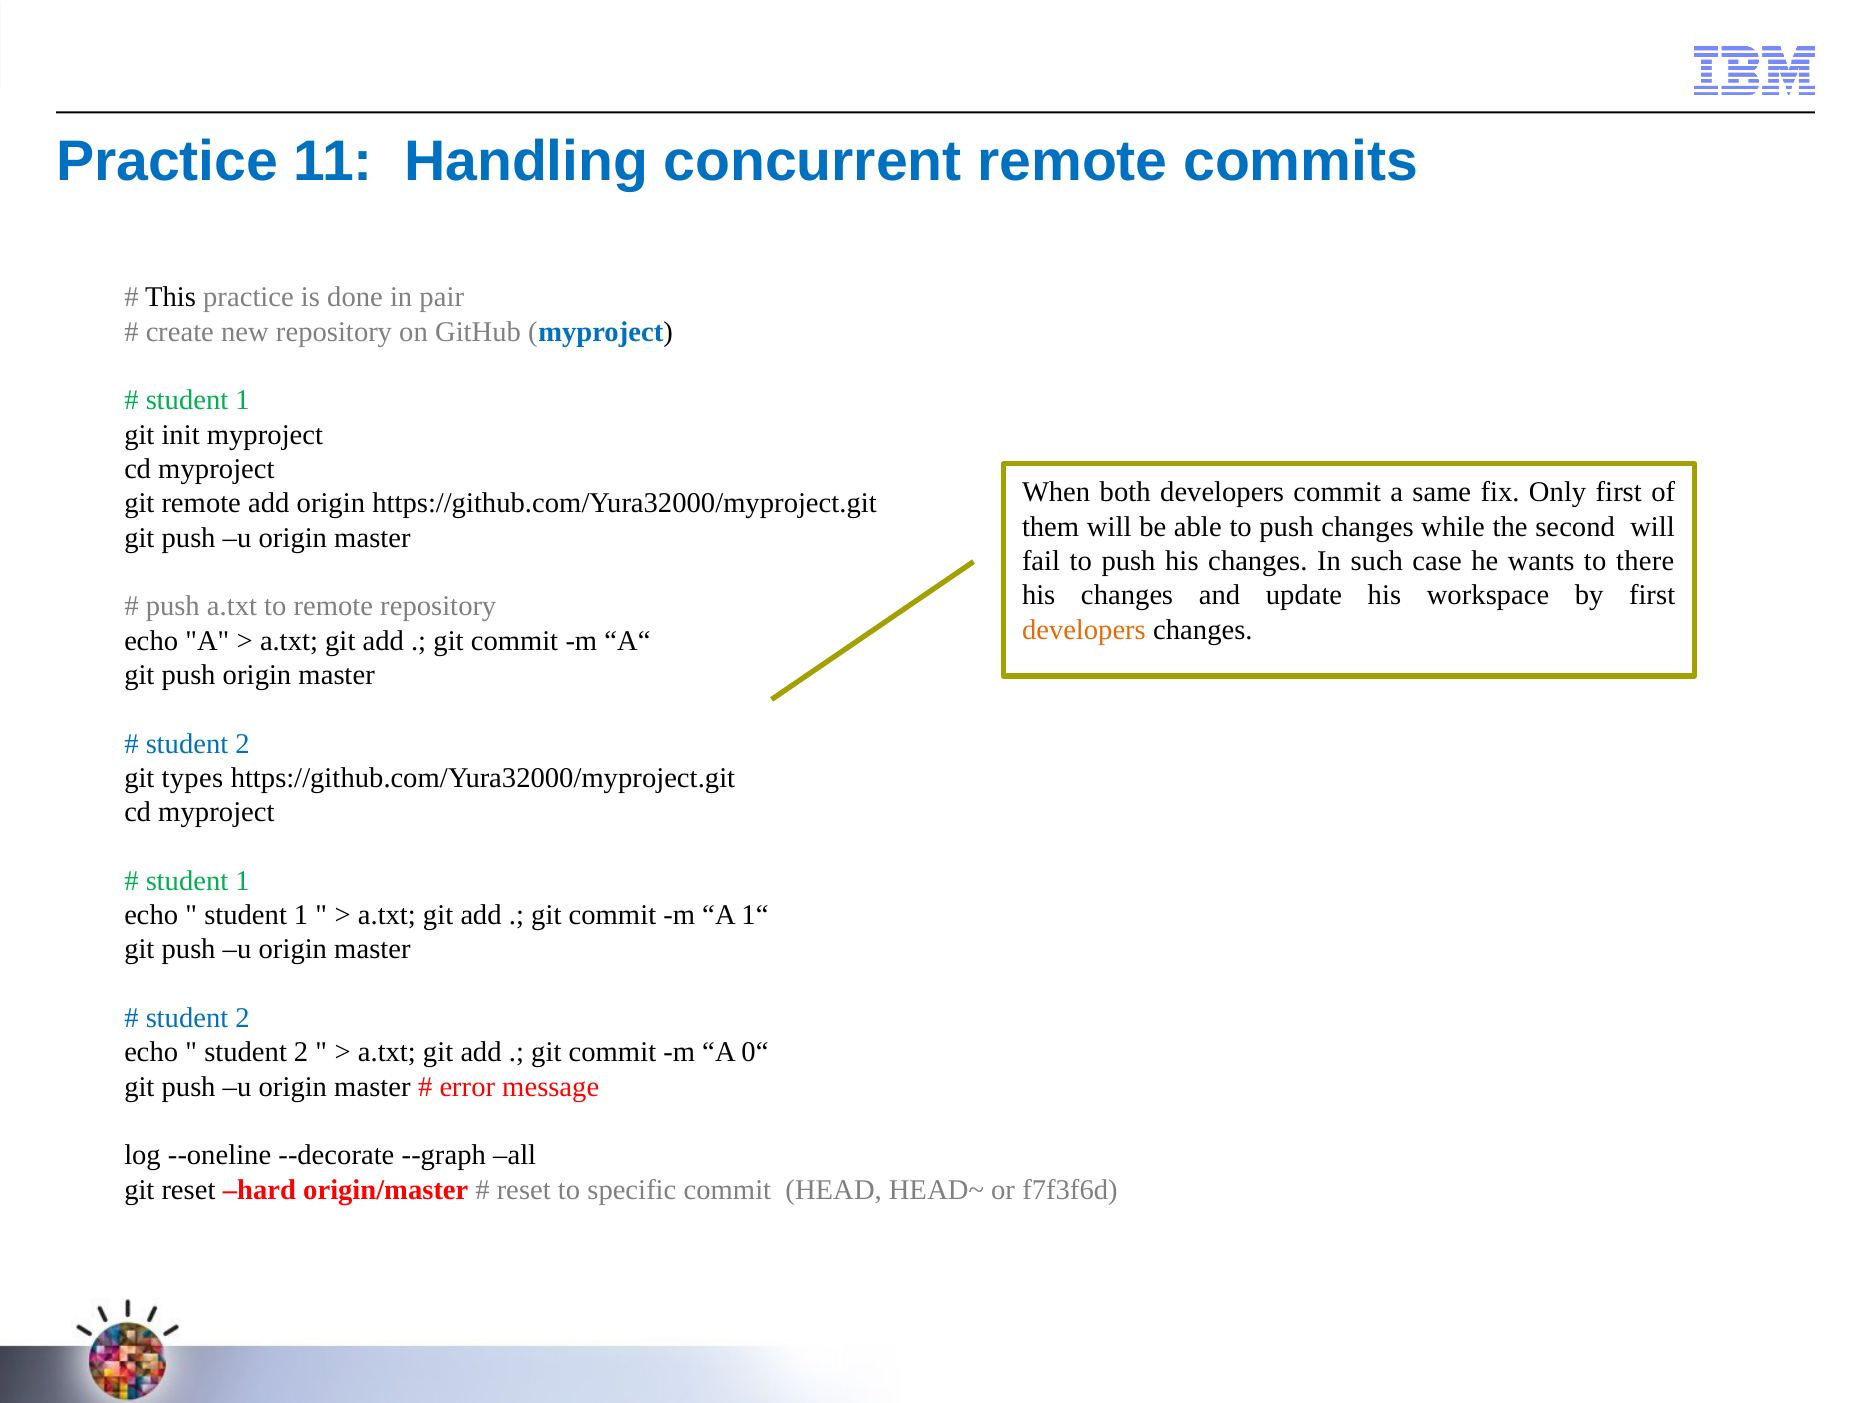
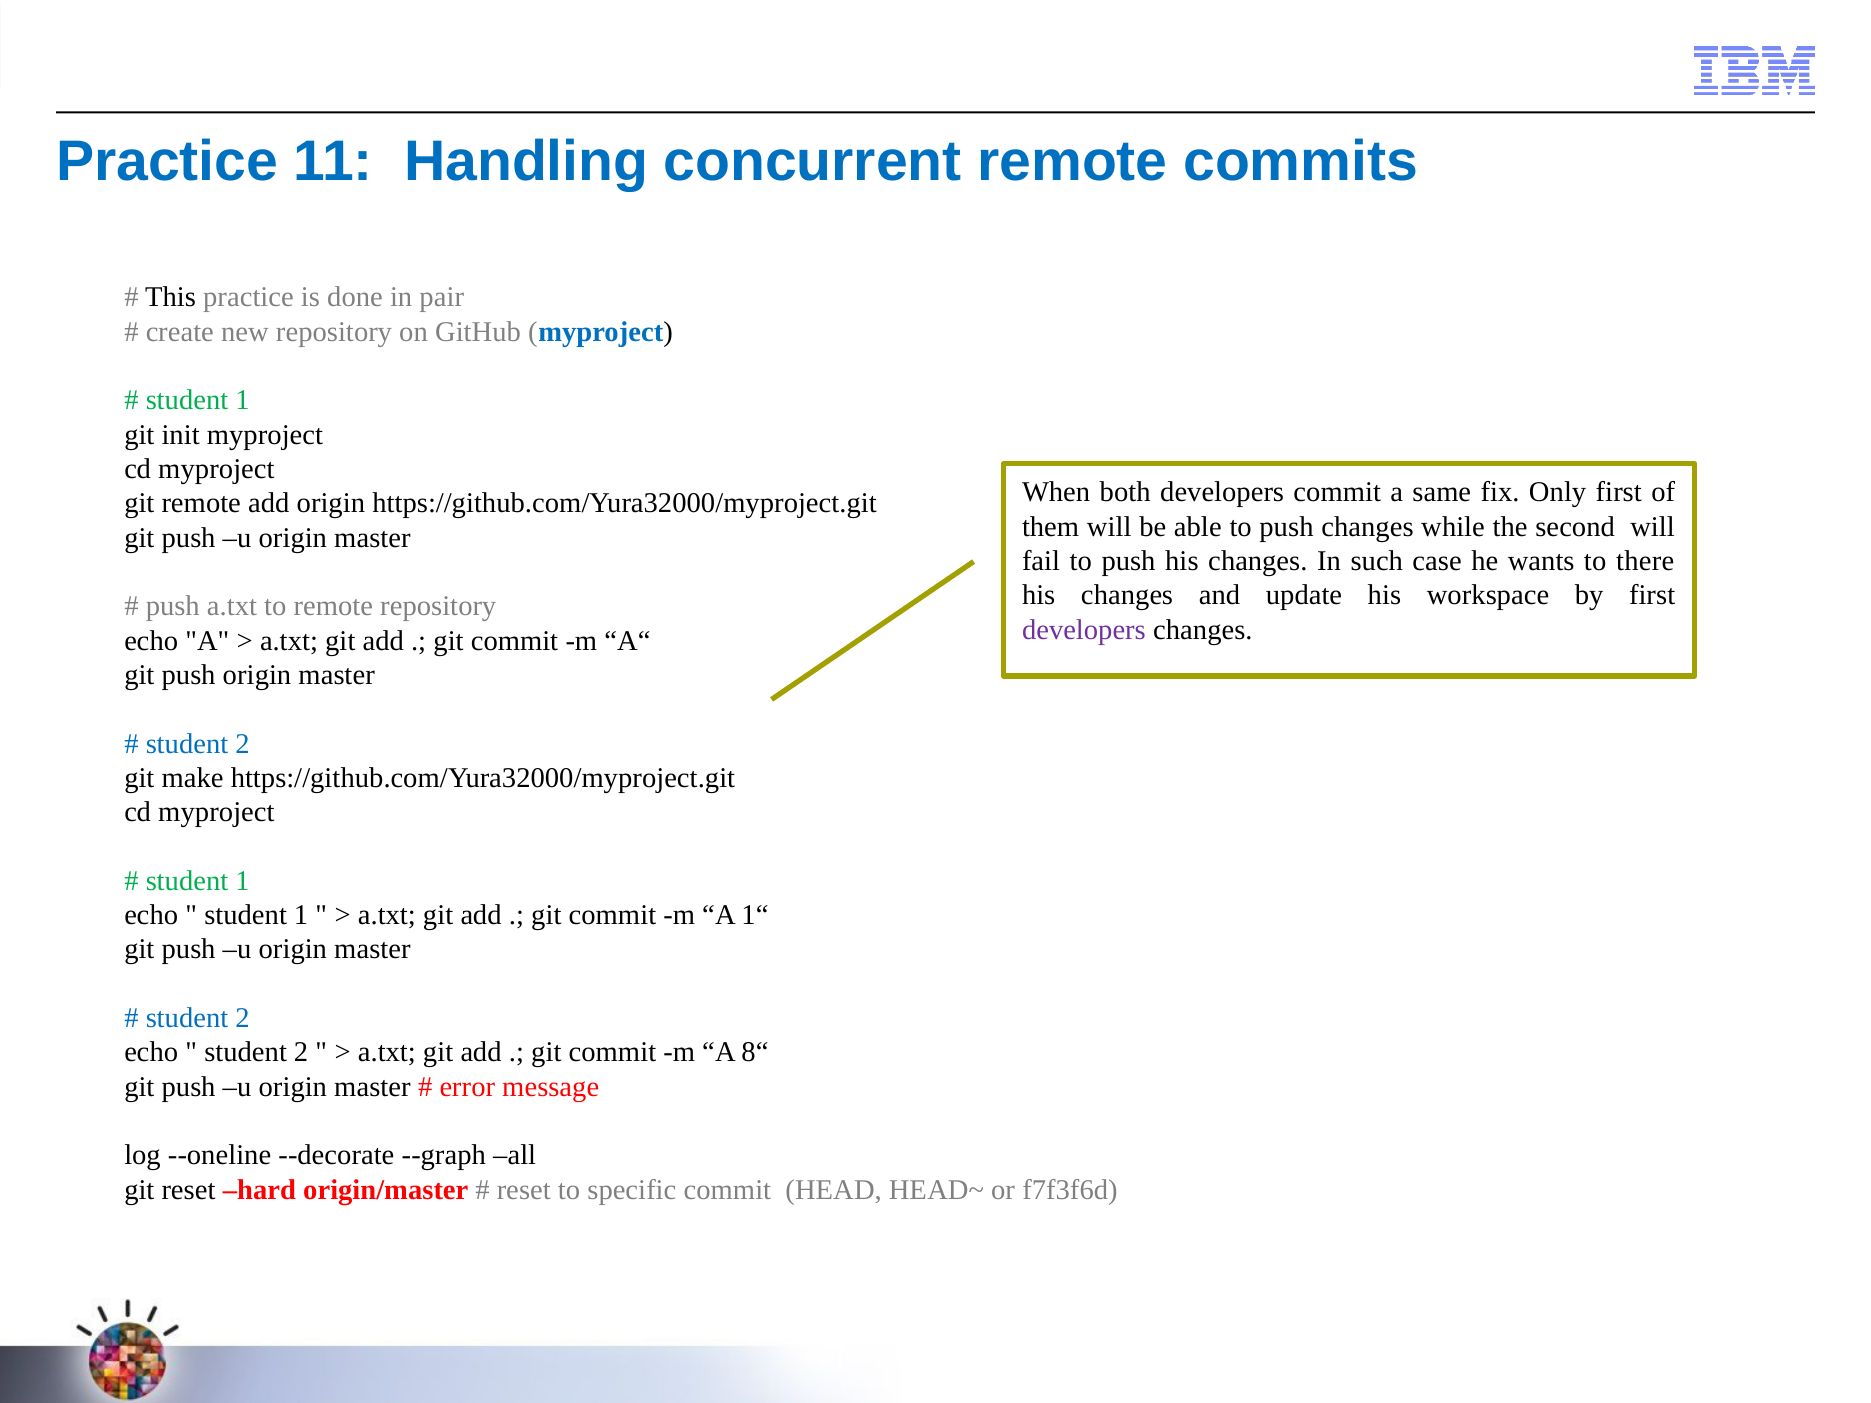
developers colour: orange -> purple (1084, 630)
types: types -> make (193, 778)
0“: 0“ -> 8“ (755, 1053)
